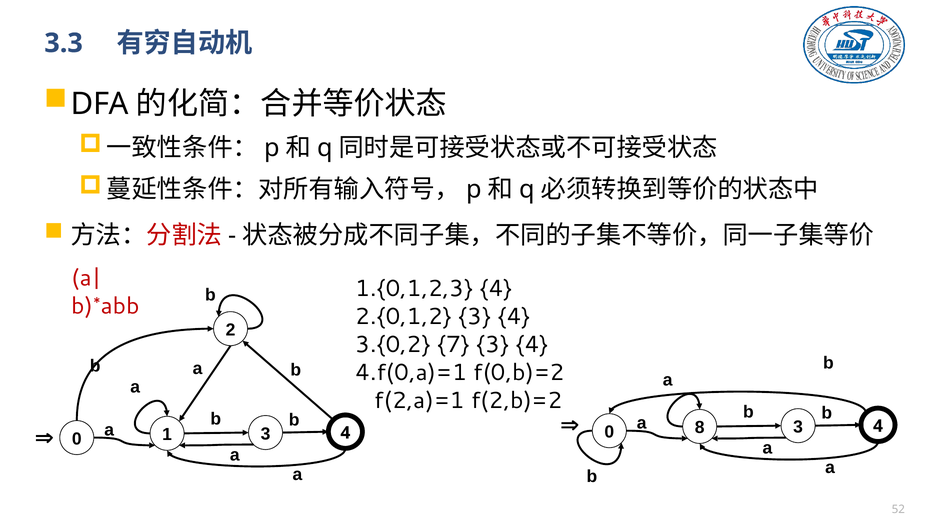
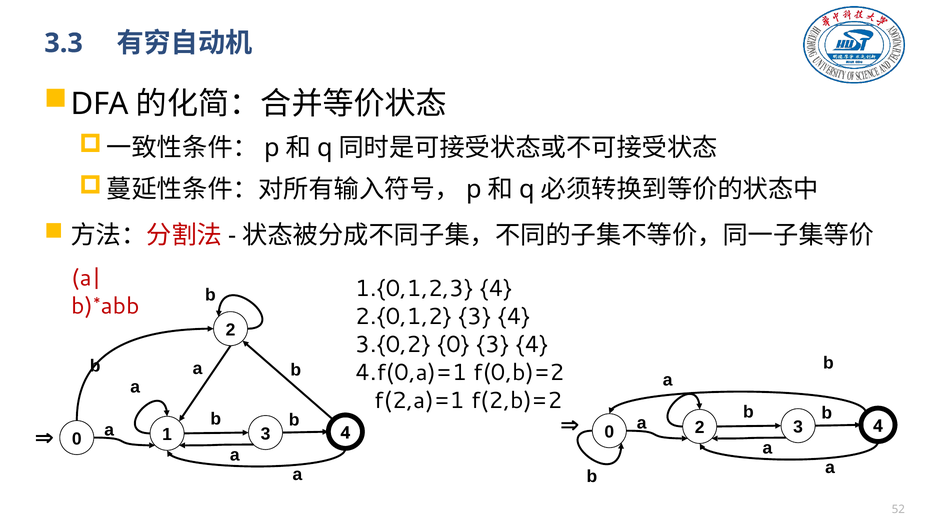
3.{0,2 7: 7 -> 0 (454, 345)
0 8: 8 -> 2 (700, 428)
